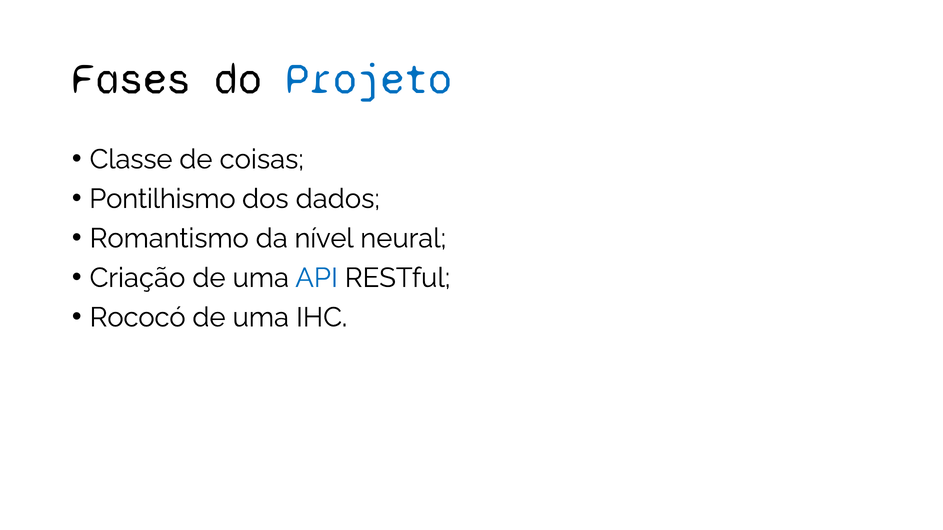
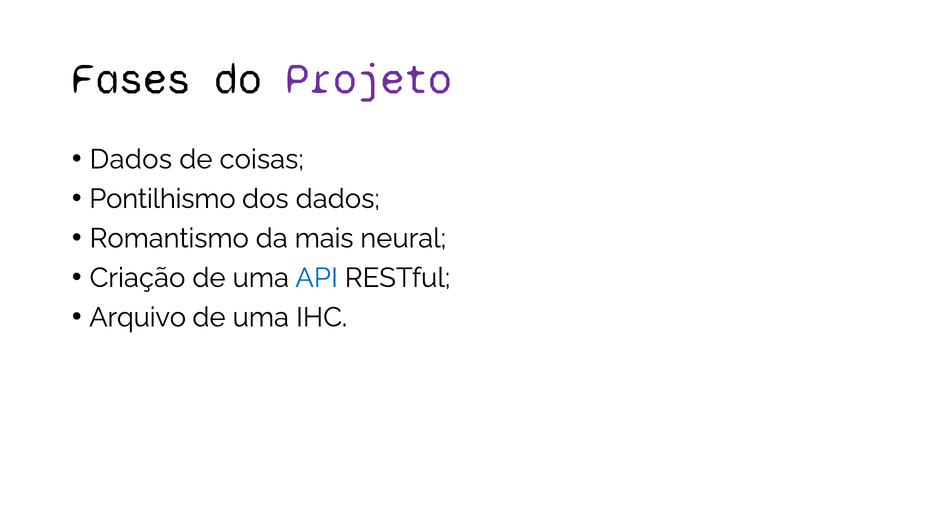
Projeto colour: blue -> purple (369, 79)
Classe: Classe -> Dados (131, 159)
nível: nível -> mais (324, 239)
Rococó: Rococó -> Arquivo (138, 318)
